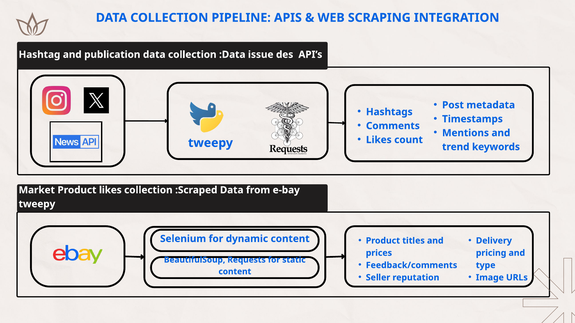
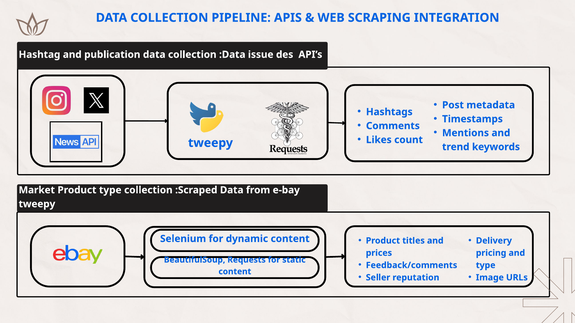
Product likes: likes -> type (110, 190)
